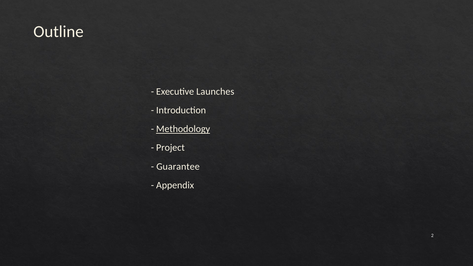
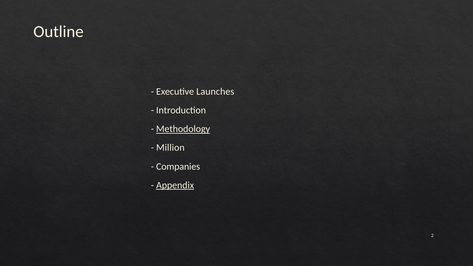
Project: Project -> Million (170, 148)
Guarantee: Guarantee -> Companies (178, 167)
Appendix underline: none -> present (175, 185)
